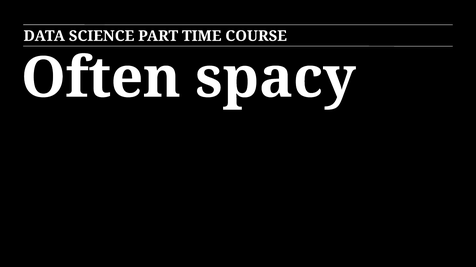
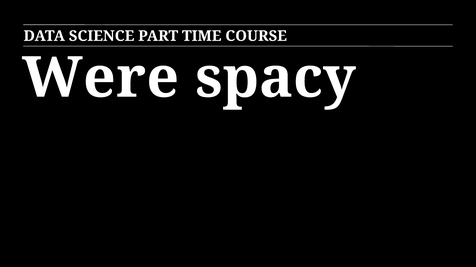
Often: Often -> Were (100, 78)
